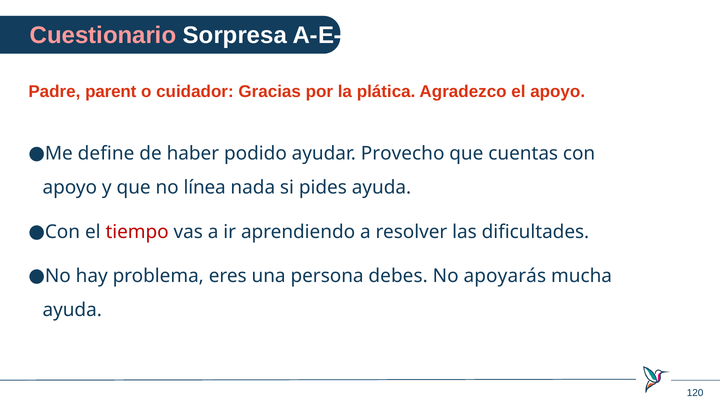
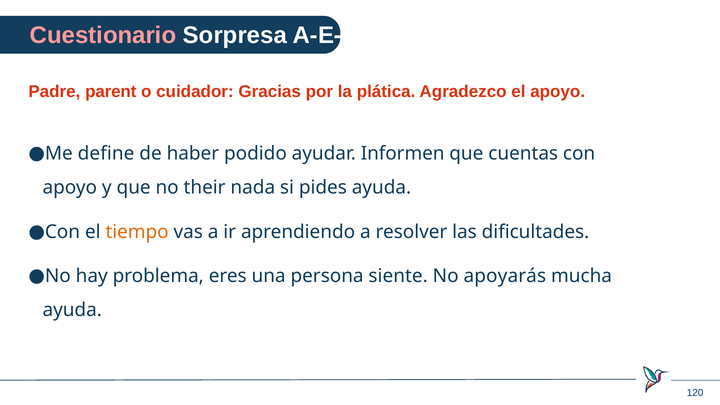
Provecho: Provecho -> Informen (403, 153)
línea: línea -> their (205, 188)
tiempo colour: red -> orange (137, 232)
debes: debes -> siente (398, 276)
